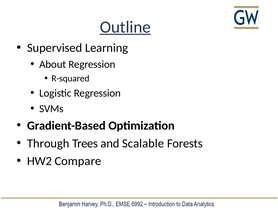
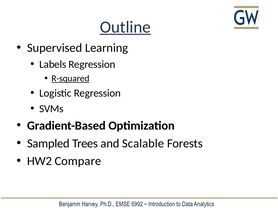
About: About -> Labels (53, 64)
R-squared underline: none -> present (70, 79)
Through: Through -> Sampled (48, 144)
